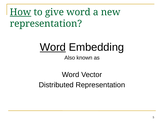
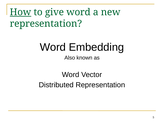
Word underline: present -> none (53, 47)
